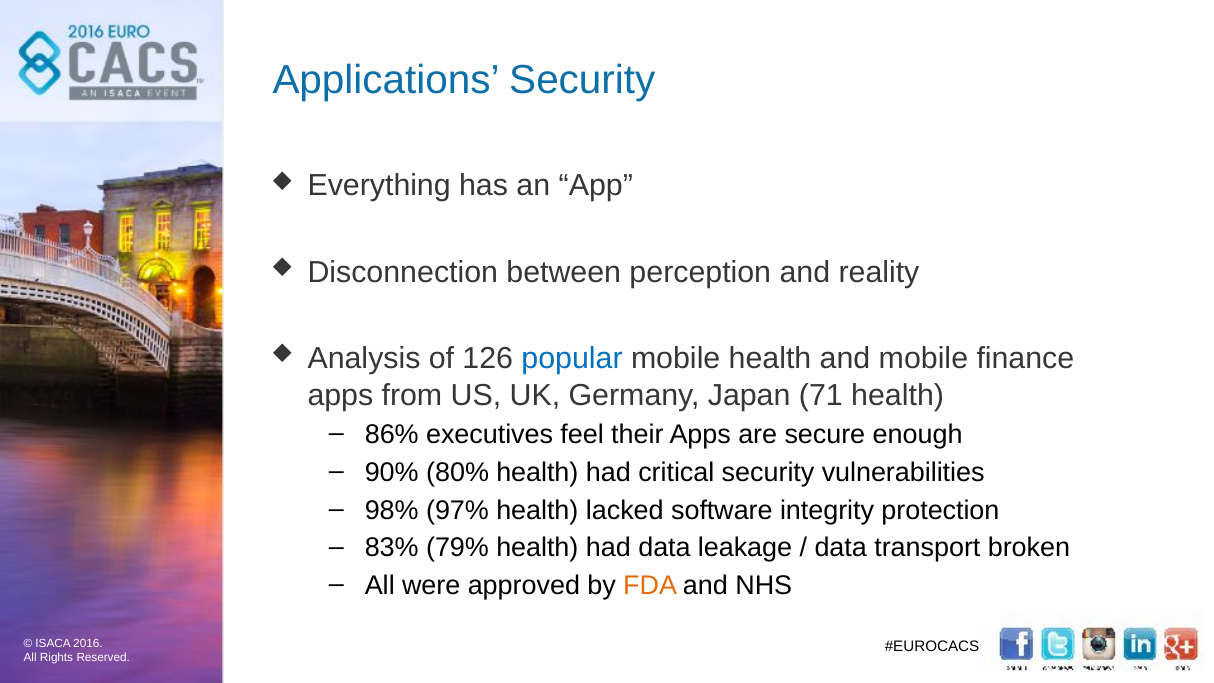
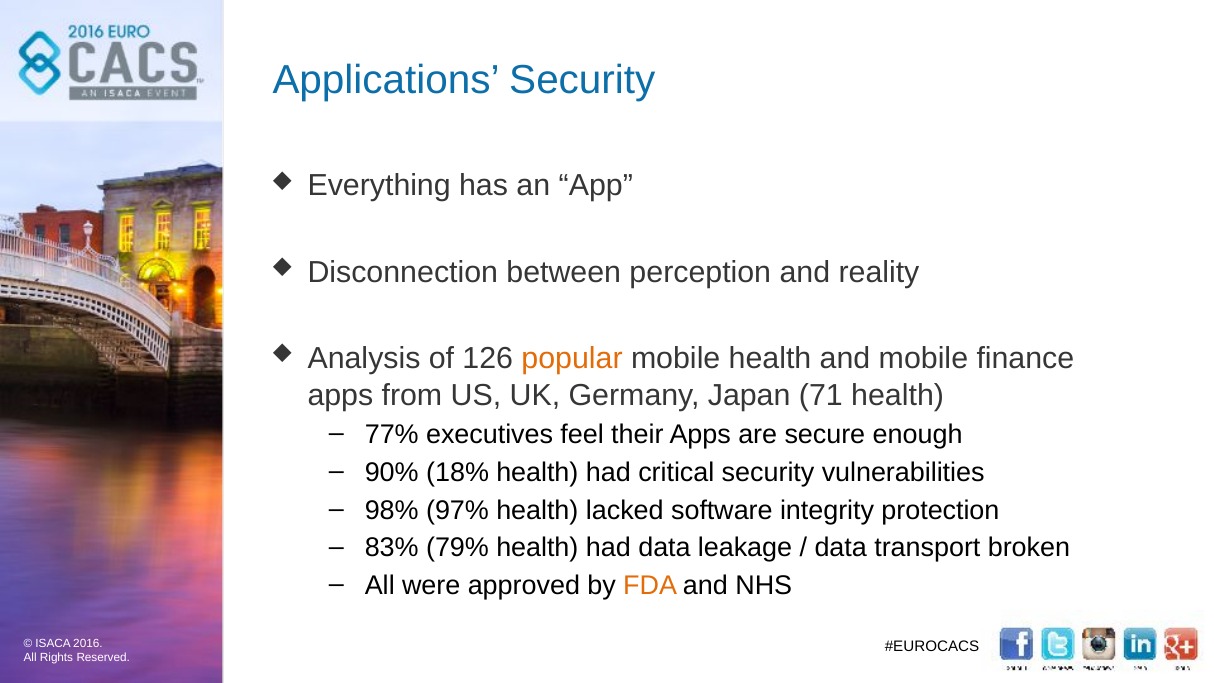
popular colour: blue -> orange (572, 359)
86%: 86% -> 77% (392, 435)
80%: 80% -> 18% (458, 472)
